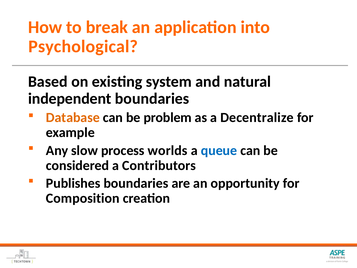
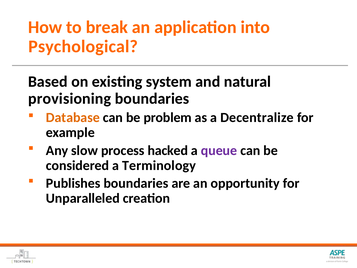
independent: independent -> provisioning (70, 99)
worlds: worlds -> hacked (168, 150)
queue colour: blue -> purple (219, 150)
Contributors: Contributors -> Terminology (159, 165)
Composition: Composition -> Unparalleled (83, 198)
